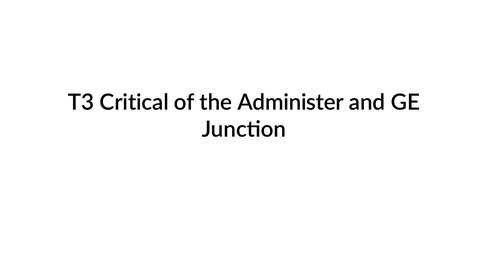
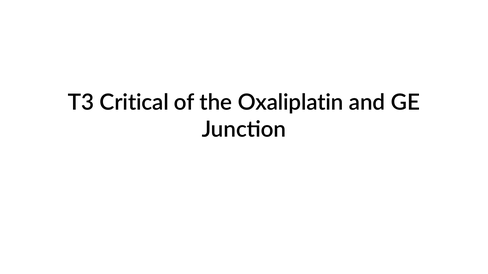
Administer: Administer -> Oxaliplatin (291, 103)
